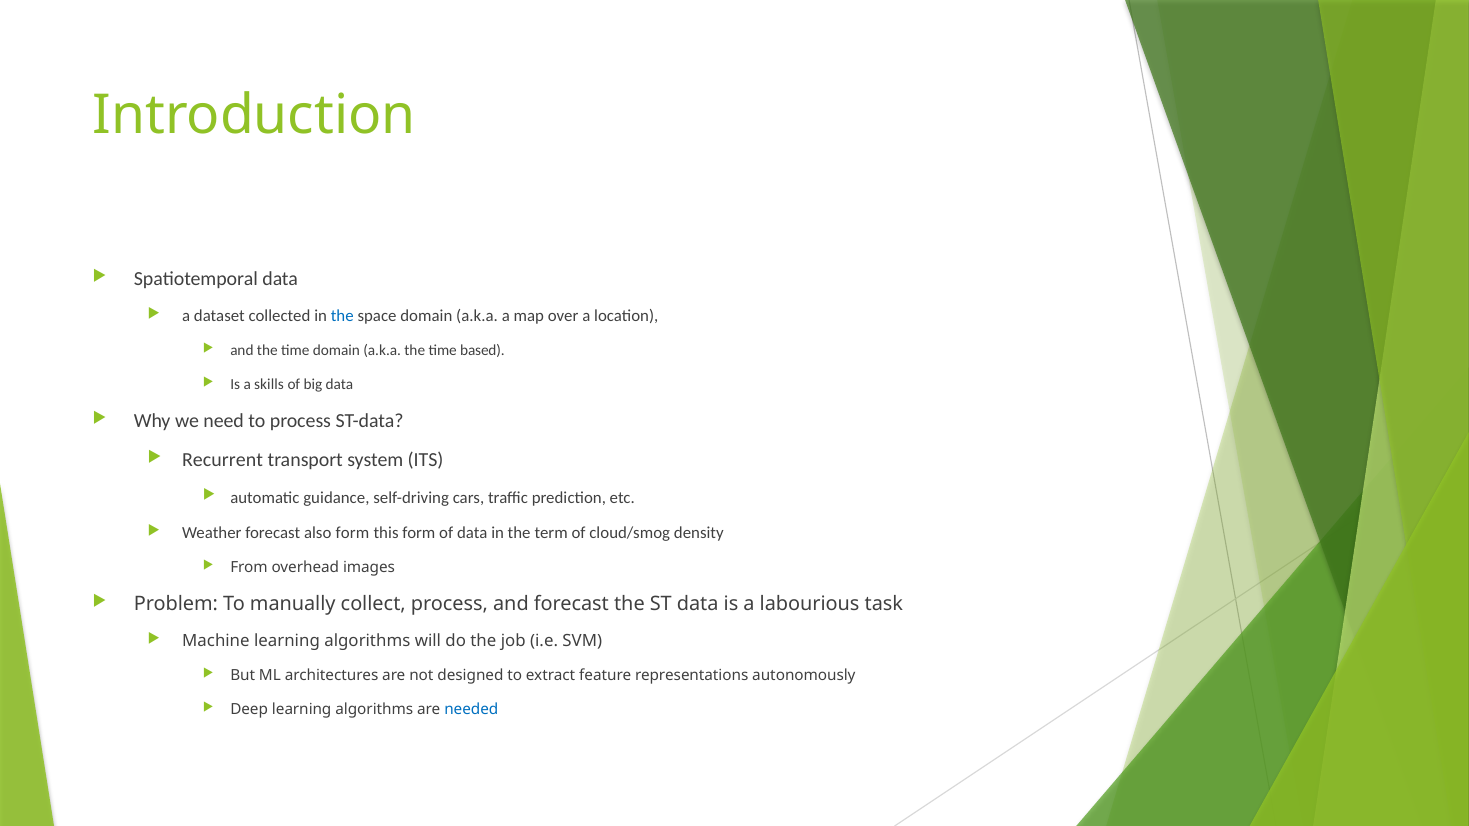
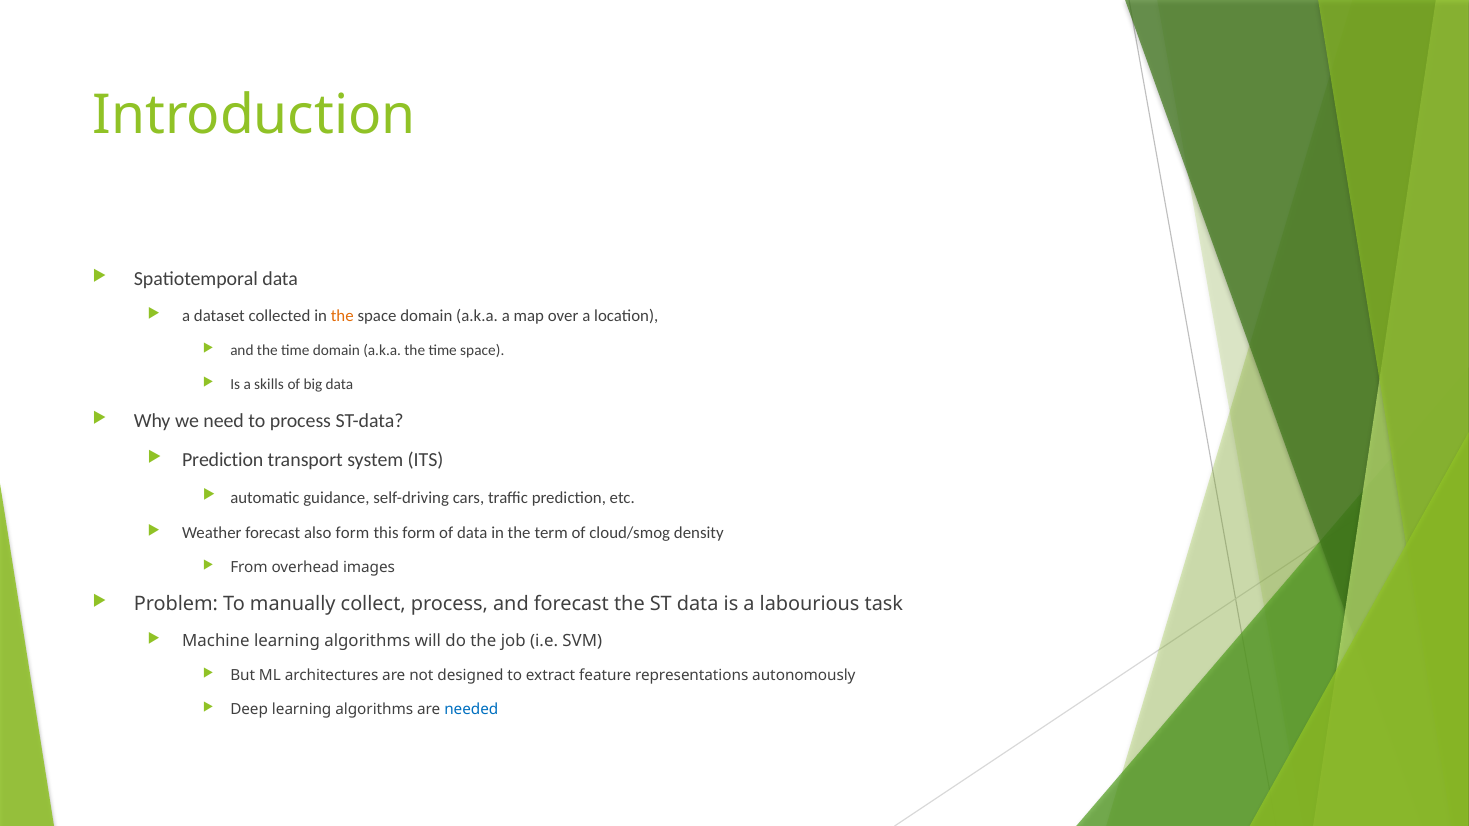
the colour: blue -> orange (342, 316)
time based: based -> space (482, 351)
Recurrent: Recurrent -> Prediction (223, 461)
